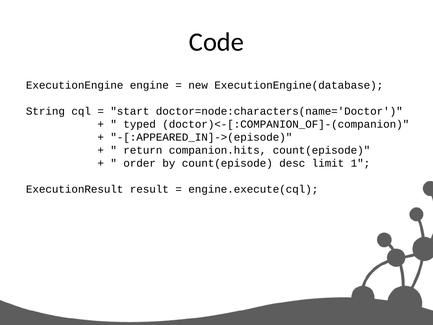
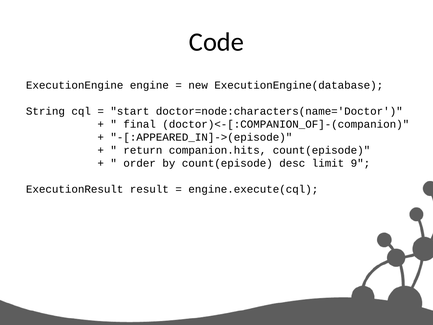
typed: typed -> final (140, 124)
1: 1 -> 9 (360, 163)
